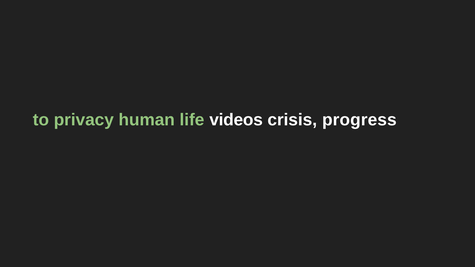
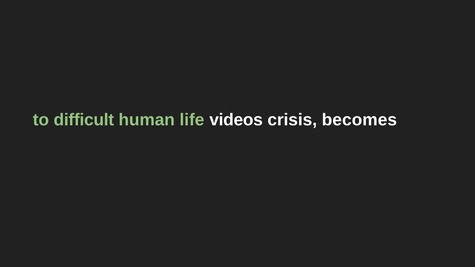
privacy: privacy -> difficult (84, 120)
progress: progress -> becomes (359, 120)
